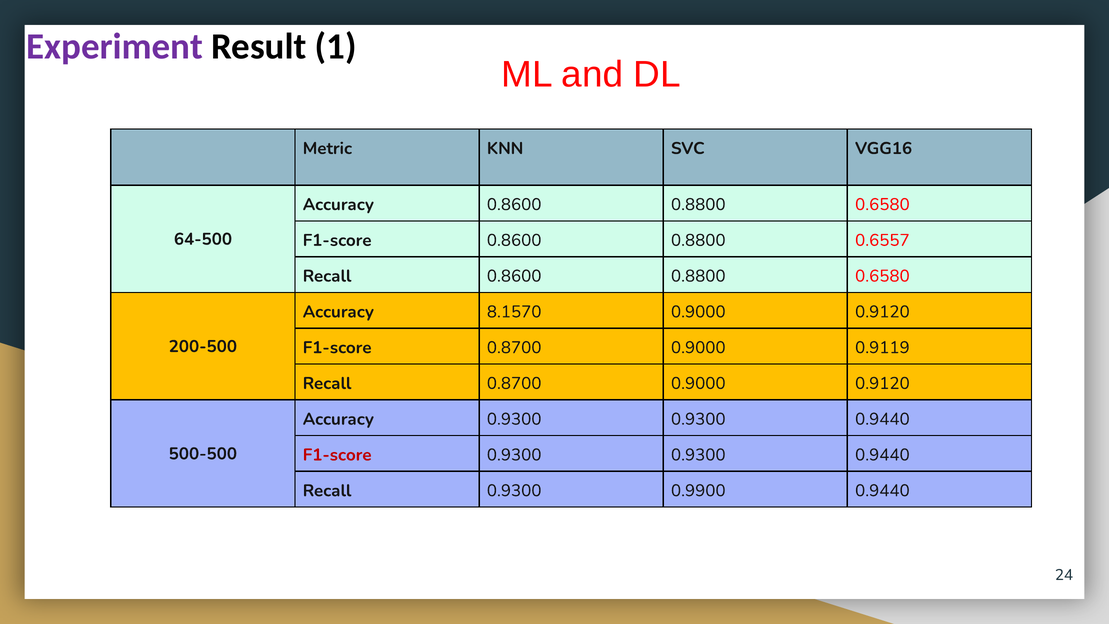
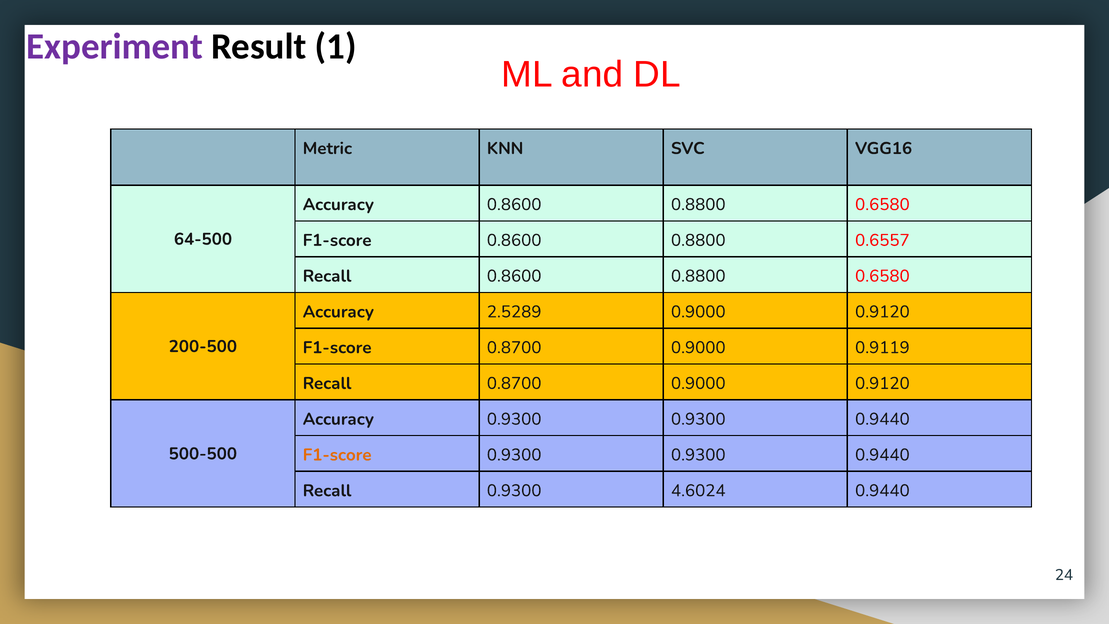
8.1570: 8.1570 -> 2.5289 (514, 312)
F1-score colour: red -> orange (337, 455)
0.9900: 0.9900 -> 4.6024 (698, 490)
